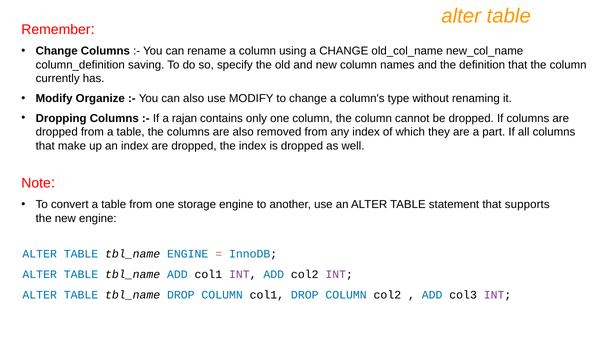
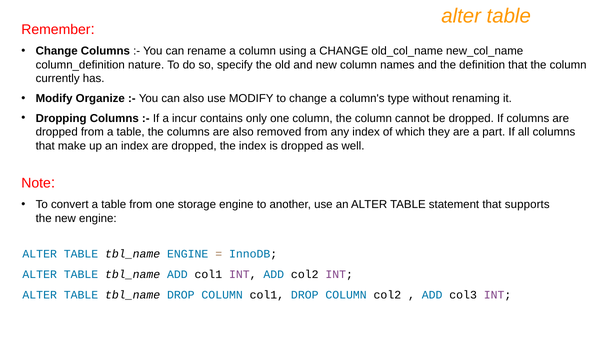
saving: saving -> nature (146, 65)
rajan: rajan -> incur (184, 118)
